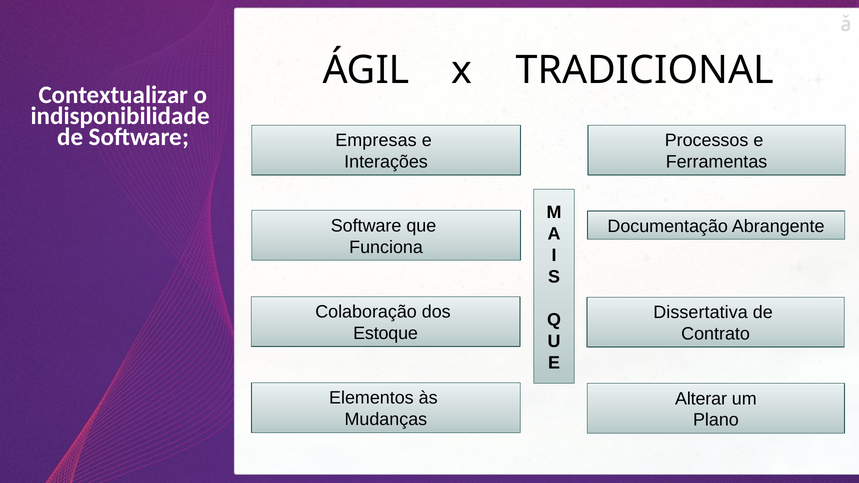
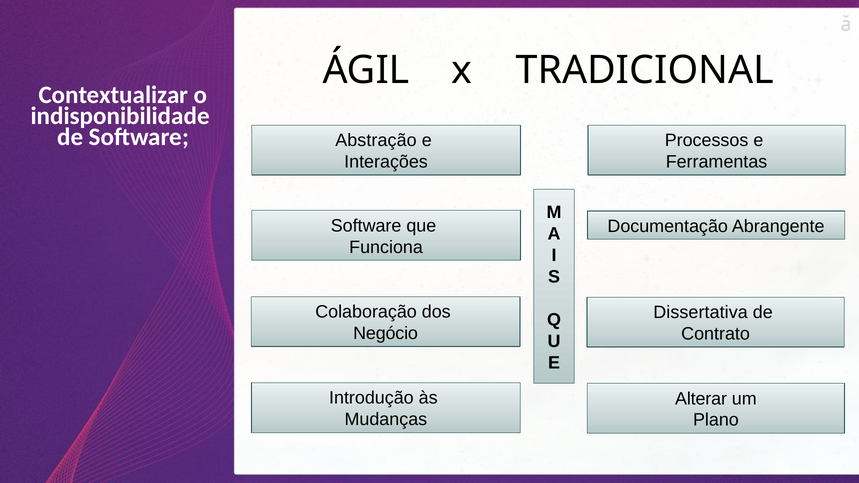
Empresas: Empresas -> Abstração (376, 140)
Estoque: Estoque -> Negócio (386, 333)
Elementos: Elementos -> Introdução (371, 398)
